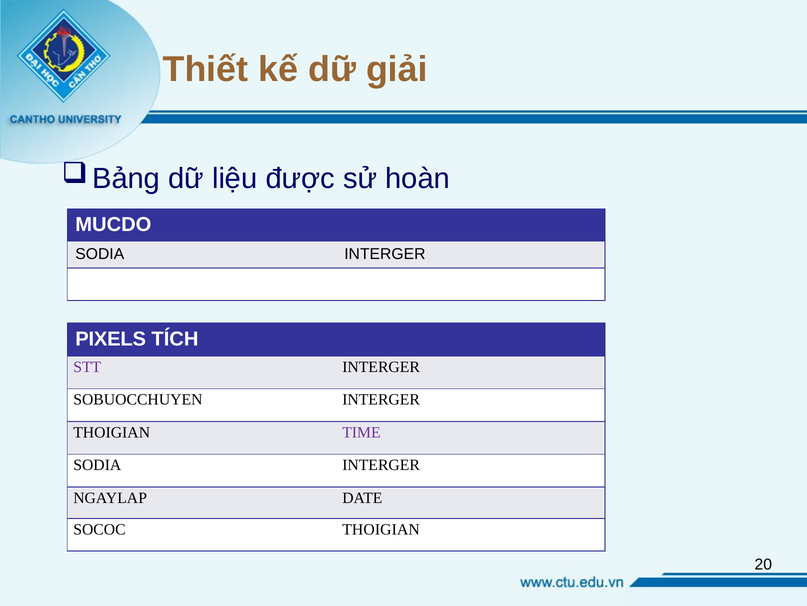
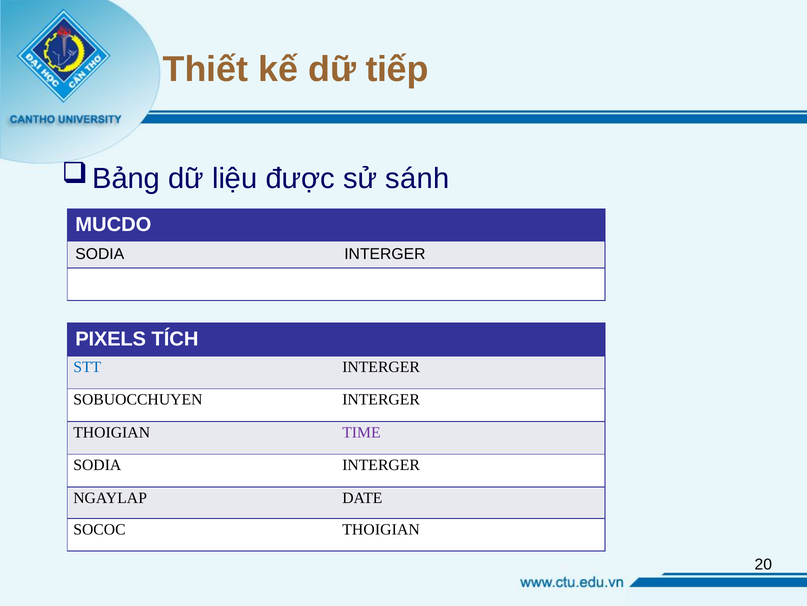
giải: giải -> tiếp (397, 69)
hoàn: hoàn -> sánh (418, 178)
STT colour: purple -> blue (87, 366)
